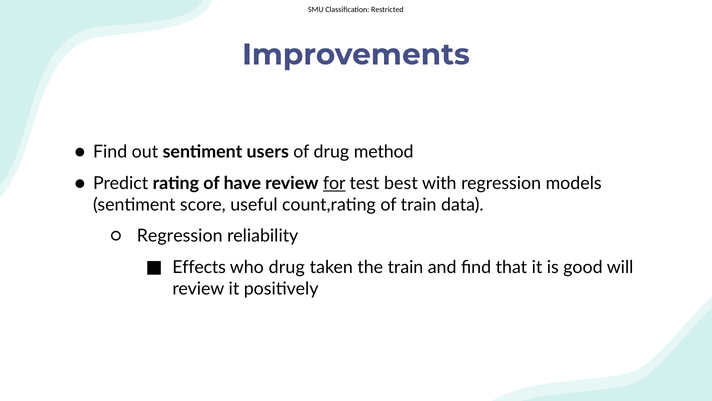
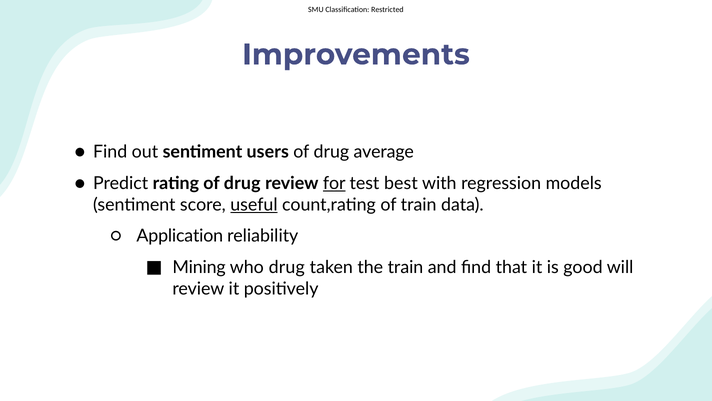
method: method -> average (384, 152)
rating of have: have -> drug (242, 183)
useful underline: none -> present (254, 205)
Regression: Regression -> Application (180, 236)
Effects: Effects -> Mining (199, 267)
